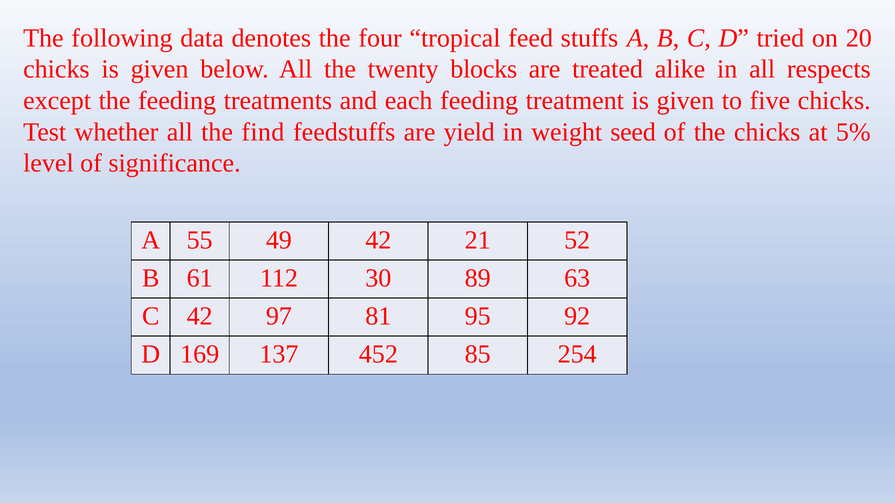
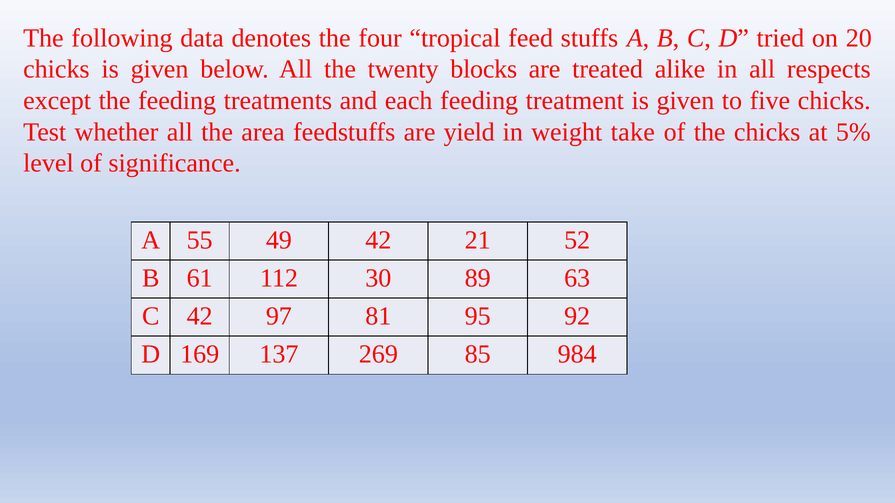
find: find -> area (263, 132)
seed: seed -> take (633, 132)
452: 452 -> 269 (378, 354)
254: 254 -> 984 (577, 354)
